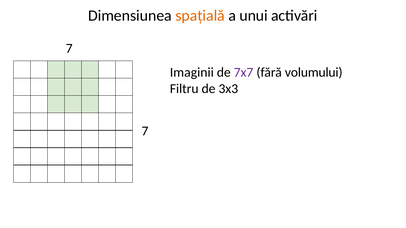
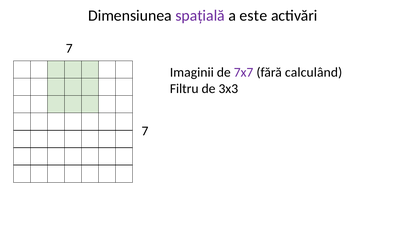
spațială colour: orange -> purple (200, 16)
unui: unui -> este (253, 16)
volumului: volumului -> calculând (314, 73)
